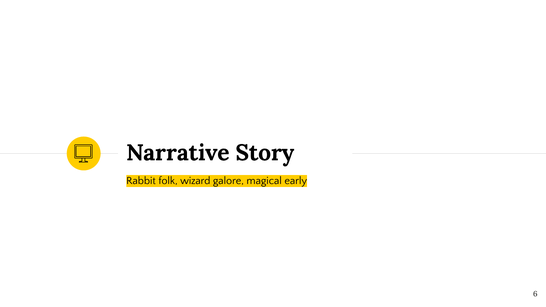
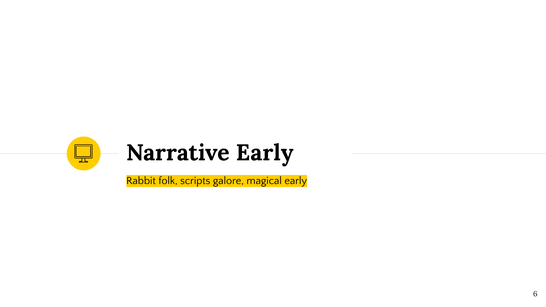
Narrative Story: Story -> Early (265, 153)
wizard: wizard -> scripts (195, 181)
